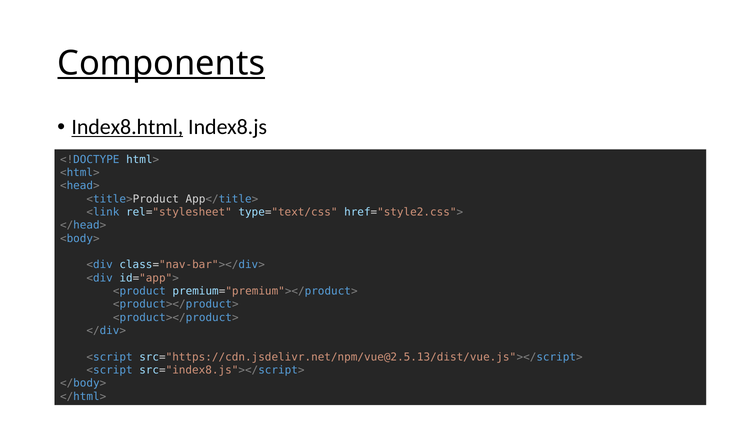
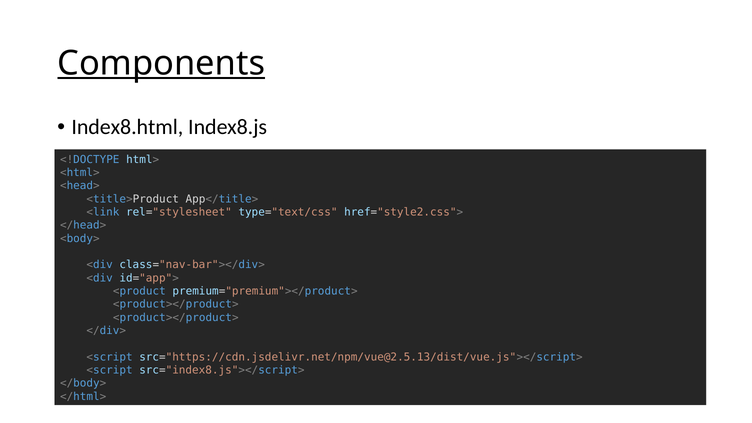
Index8.html underline: present -> none (127, 127)
